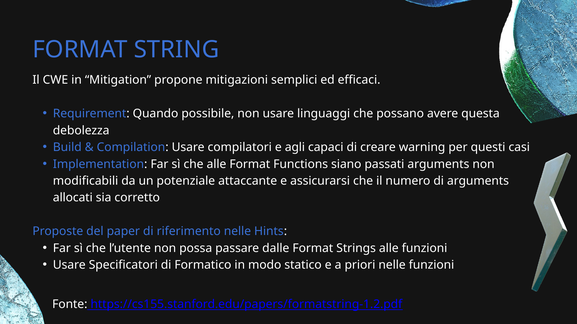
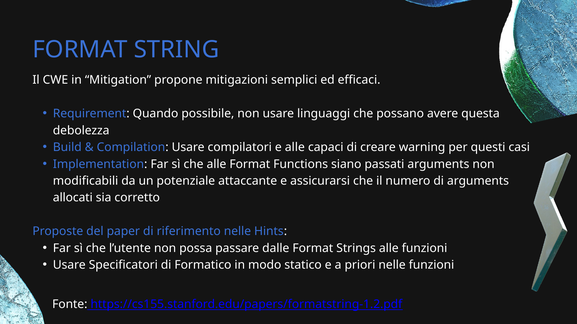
e agli: agli -> alle (295, 147)
